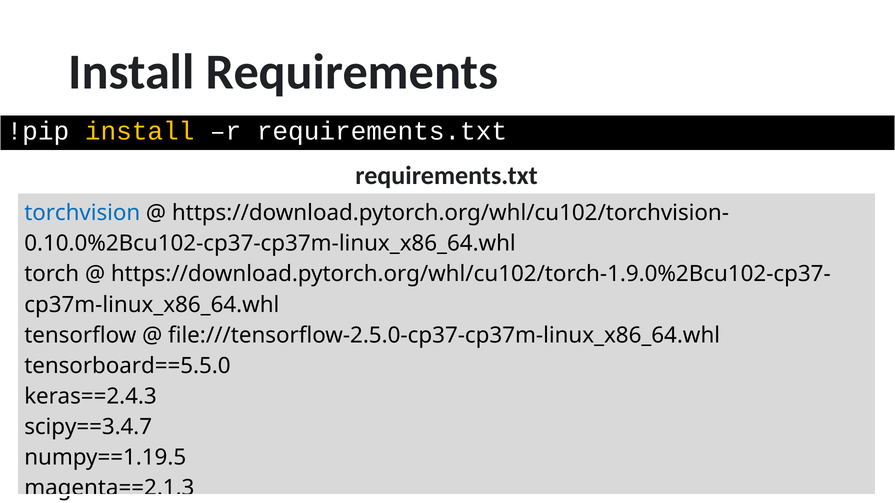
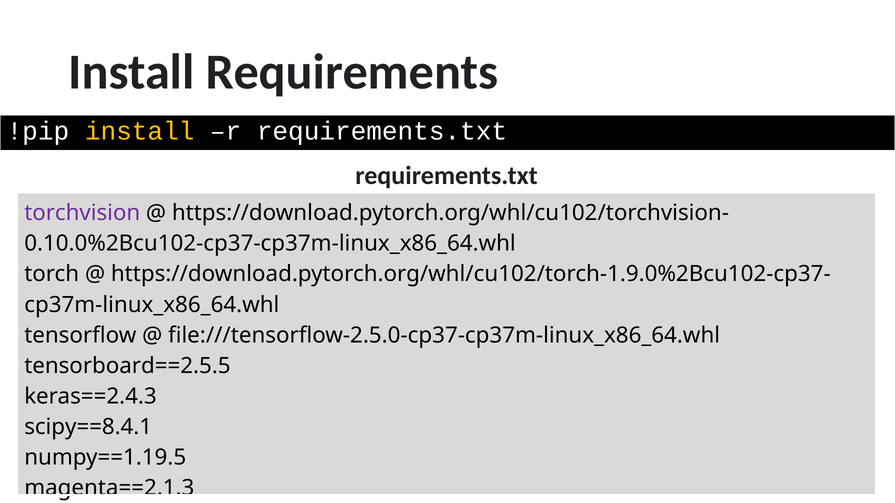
torchvision colour: blue -> purple (82, 213)
tensorboard==5.5.0: tensorboard==5.5.0 -> tensorboard==2.5.5 (127, 366)
scipy==3.4.7: scipy==3.4.7 -> scipy==8.4.1 (88, 427)
